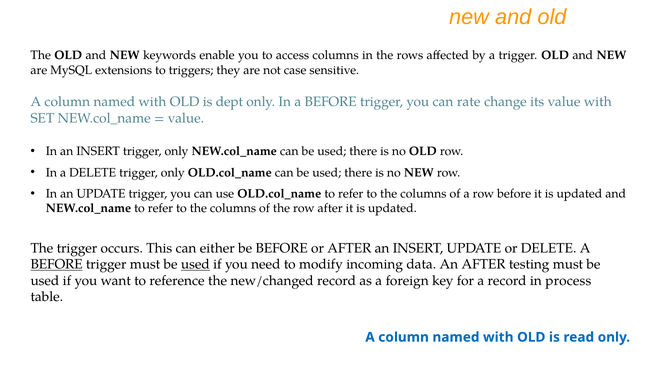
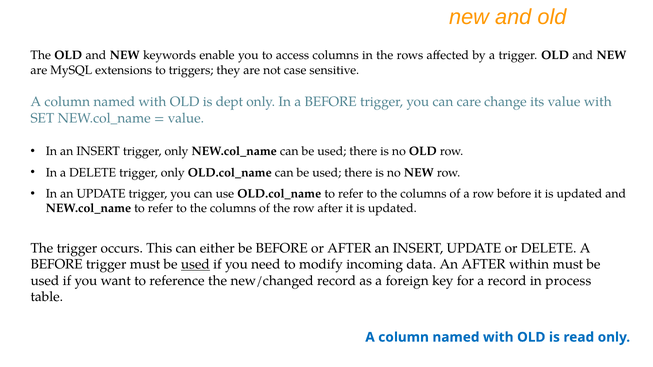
rate: rate -> care (469, 102)
BEFORE underline: present -> none (57, 265)
testing: testing -> within (529, 265)
